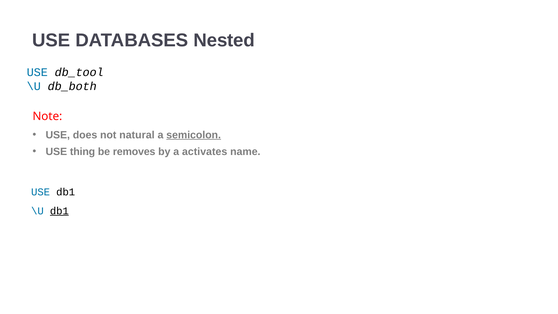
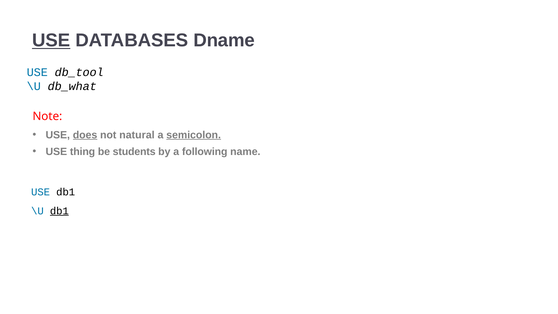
USE underline: none -> present (51, 40)
Nested: Nested -> Dname (224, 40)
db_both: db_both -> db_what (72, 86)
does underline: none -> present (85, 135)
removes: removes -> students (134, 152)
activates: activates -> following (205, 152)
